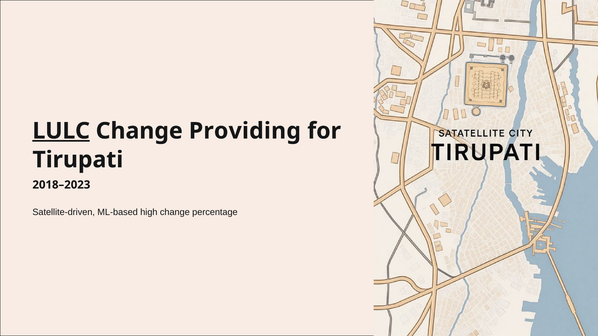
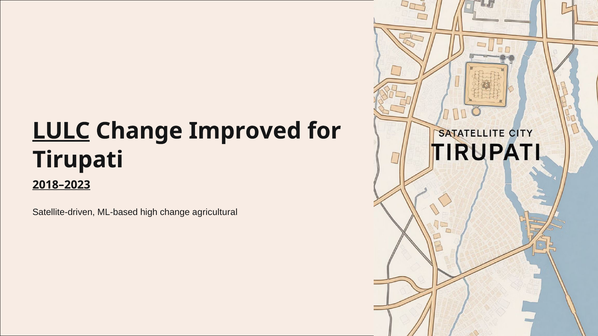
Providing: Providing -> Improved (245, 131)
2018–2023 underline: none -> present (61, 185)
percentage: percentage -> agricultural (215, 212)
